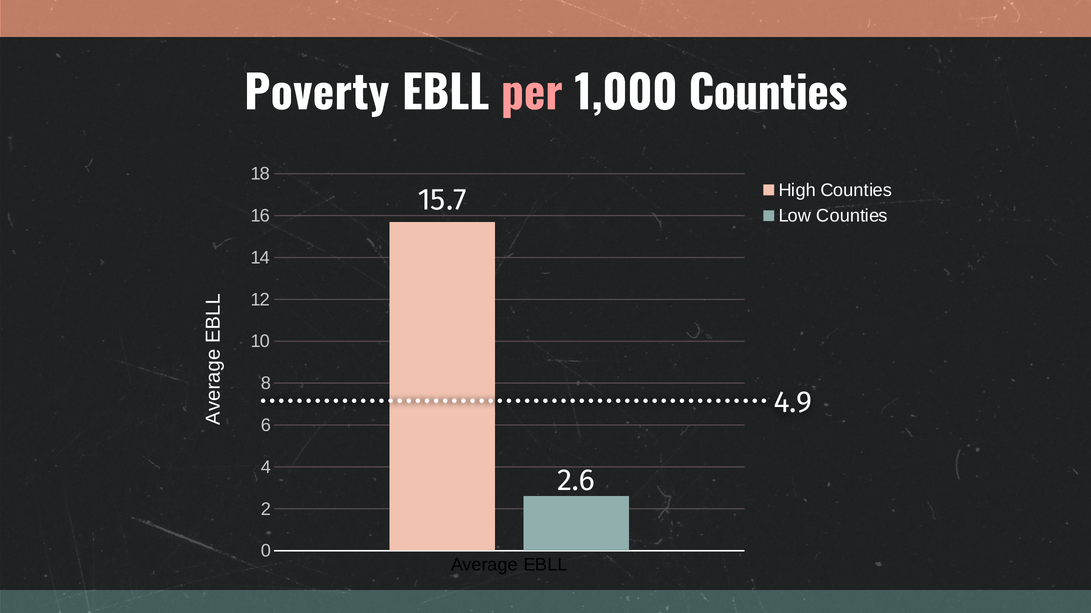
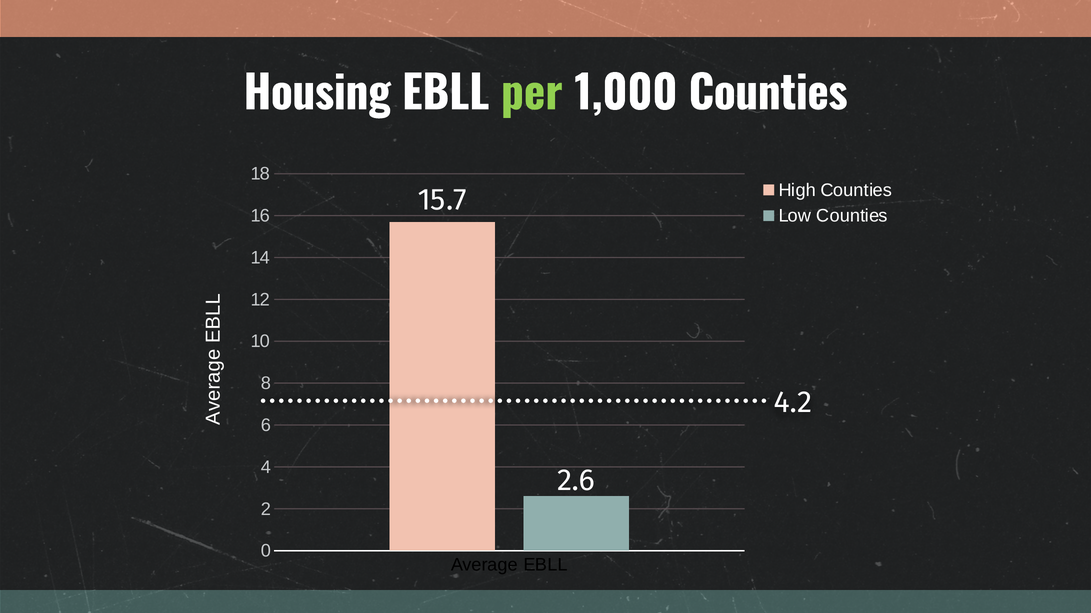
Poverty: Poverty -> Housing (317, 94)
per colour: pink -> light green (532, 94)
4.9: 4.9 -> 4.2 (793, 403)
